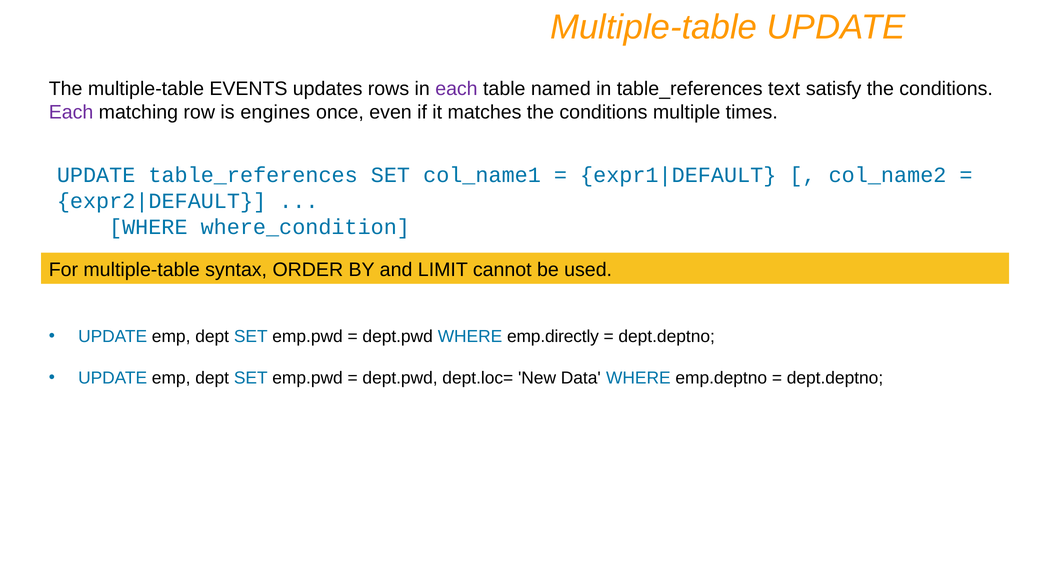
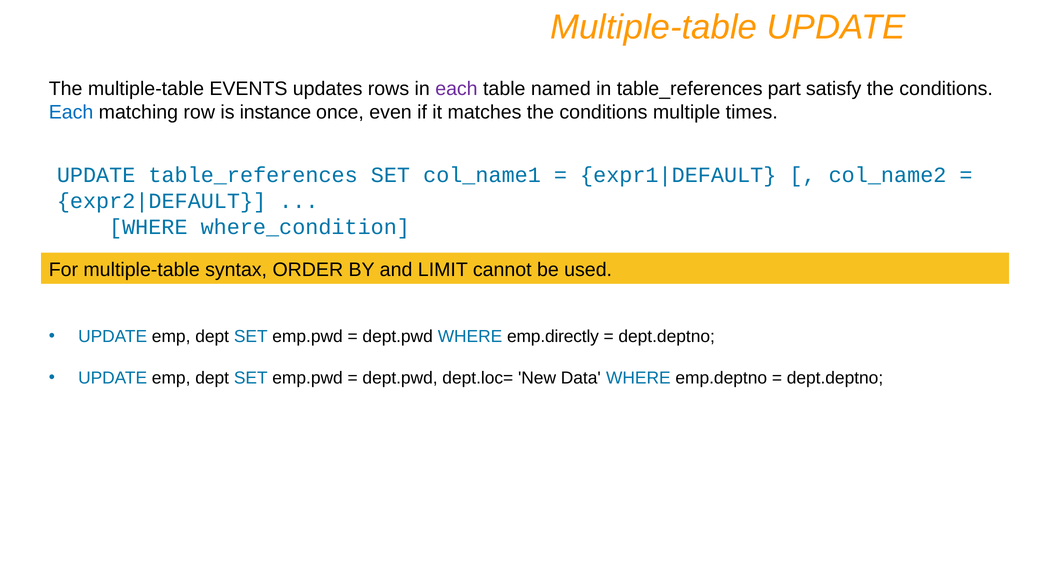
text: text -> part (784, 89)
Each colour: purple -> blue (71, 112)
engines: engines -> instance (275, 112)
